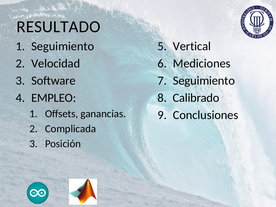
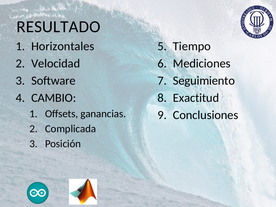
Seguimiento: Seguimiento -> Horizontales (63, 46)
Vertical: Vertical -> Tiempo (192, 46)
EMPLEO: EMPLEO -> CAMBIO (54, 98)
Calibrado: Calibrado -> Exactitud (196, 98)
